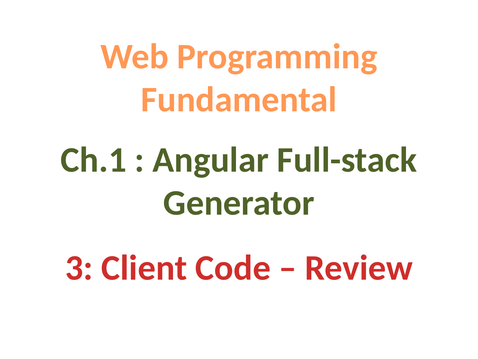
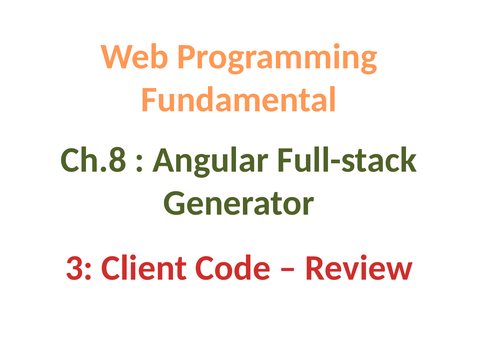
Ch.1: Ch.1 -> Ch.8 (94, 160)
